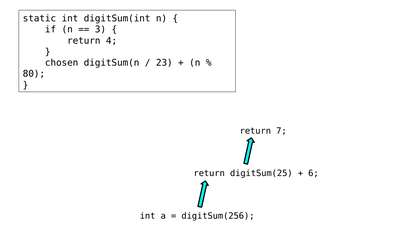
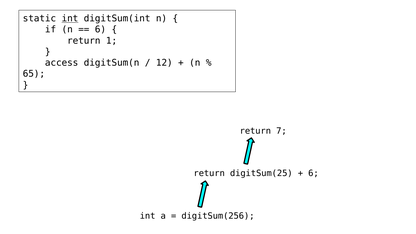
int underline: none -> present (70, 19)
3: 3 -> 6 (100, 30)
4: 4 -> 1 (112, 41)
chosen: chosen -> access (62, 63)
23: 23 -> 12 (164, 63)
80: 80 -> 65 (34, 74)
